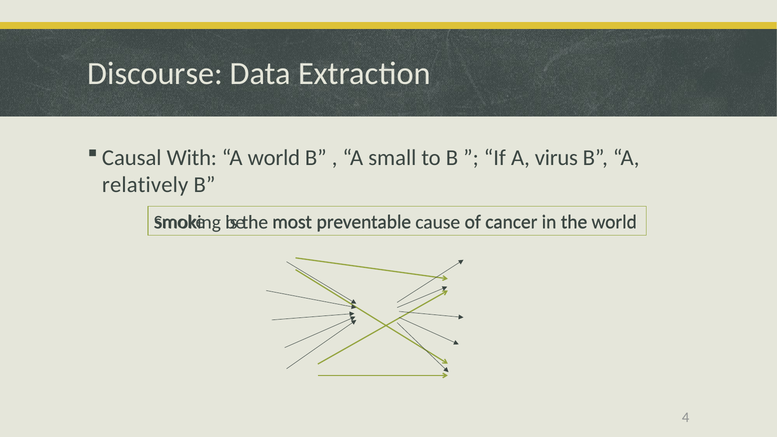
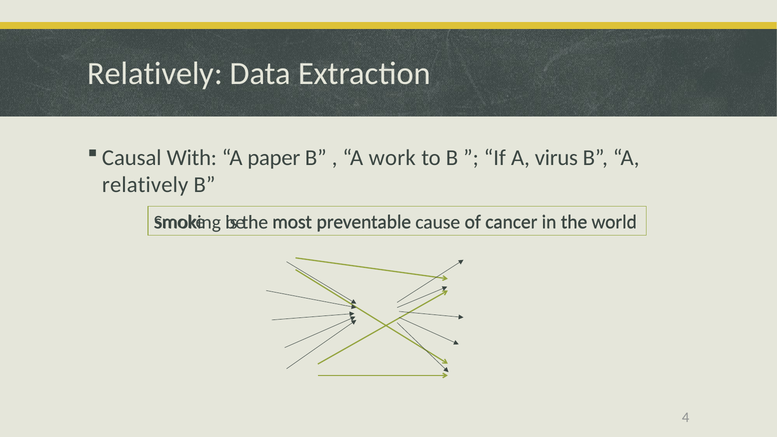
Discourse: Discourse -> Relatively (155, 73)
A world: world -> paper (274, 158)
small: small -> work (392, 158)
